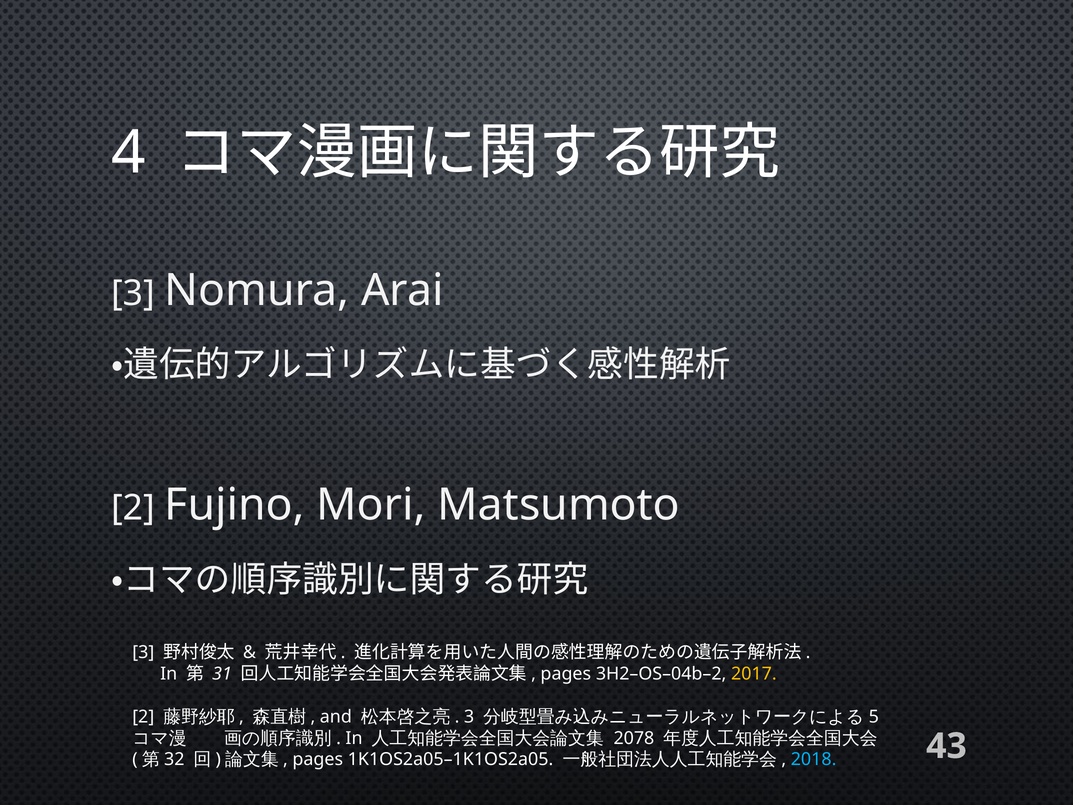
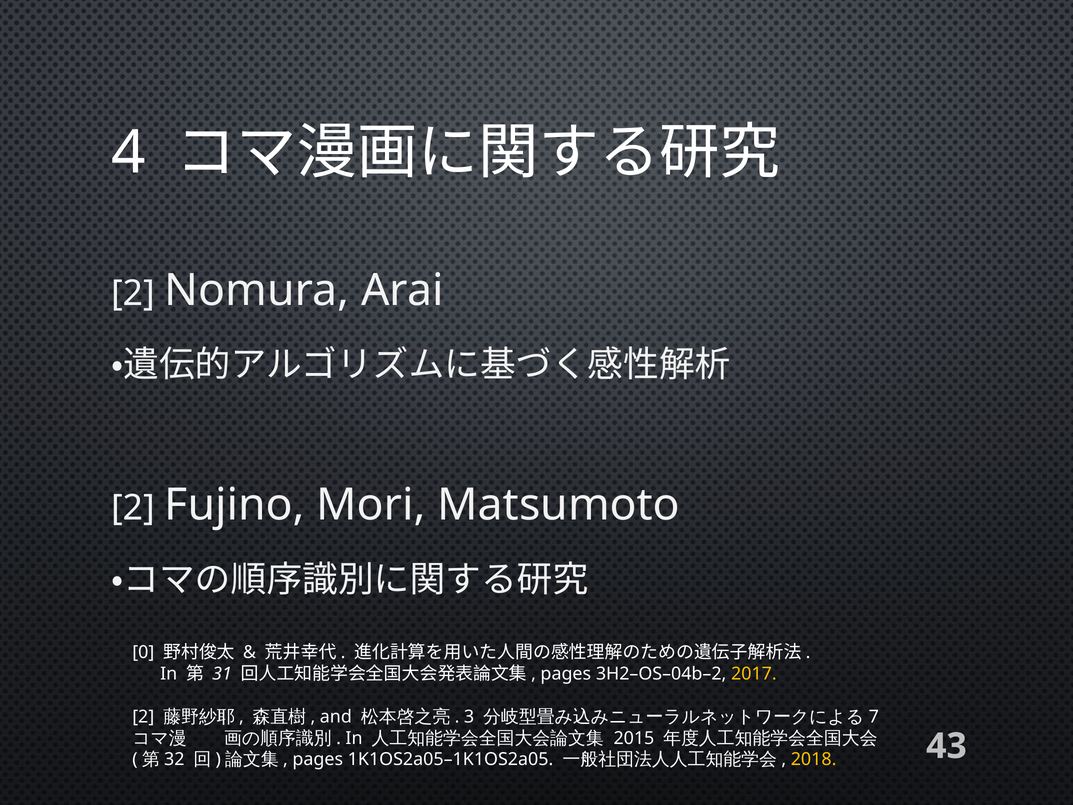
3: 3 -> 2 (133, 293)
3: 3 -> 0 (143, 652)
5: 5 -> 7 (874, 716)
2078: 2078 -> 2015 (634, 738)
2018 colour: light blue -> yellow (814, 759)
